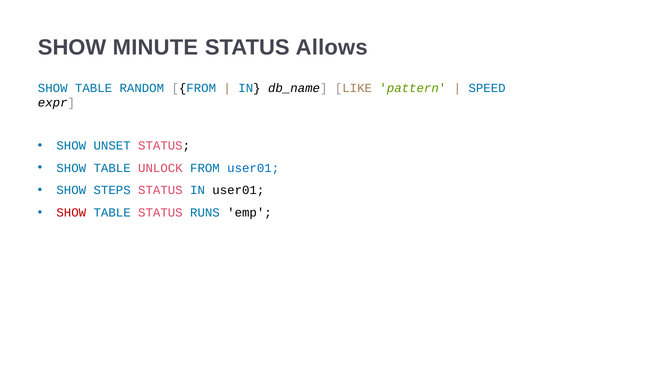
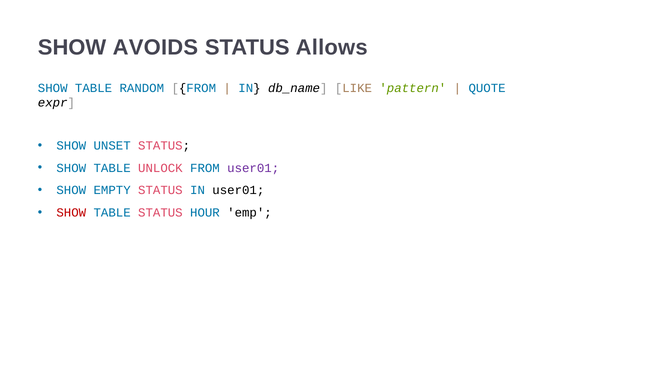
MINUTE: MINUTE -> AVOIDS (155, 48)
SPEED: SPEED -> QUOTE (487, 88)
user01 colour: blue -> purple (253, 168)
STEPS: STEPS -> EMPTY (112, 190)
RUNS: RUNS -> HOUR (205, 213)
